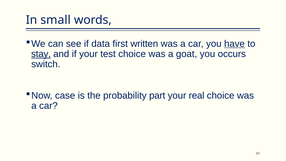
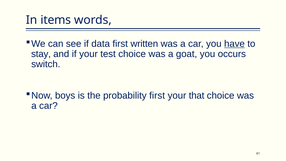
small: small -> items (56, 20)
stay underline: present -> none (41, 54)
case: case -> boys (65, 96)
probability part: part -> first (157, 96)
real: real -> that (197, 96)
